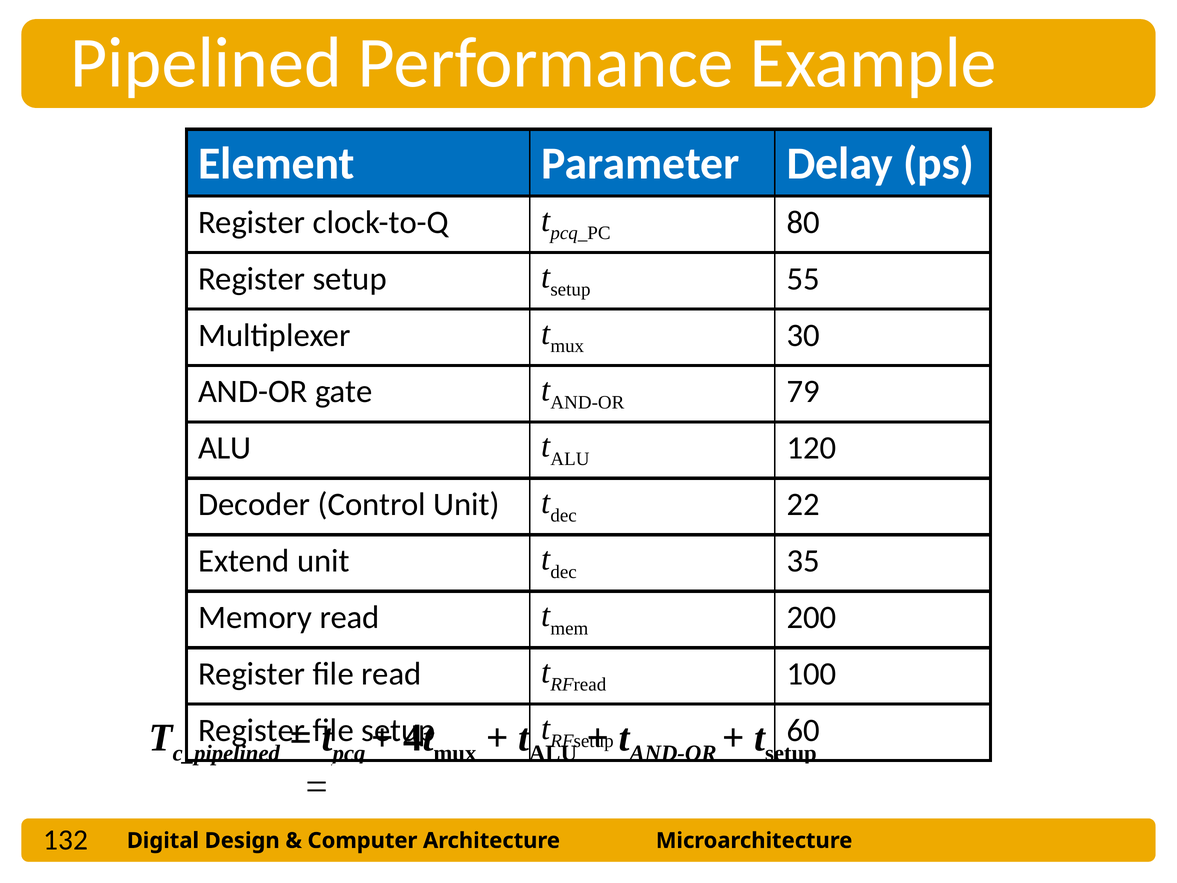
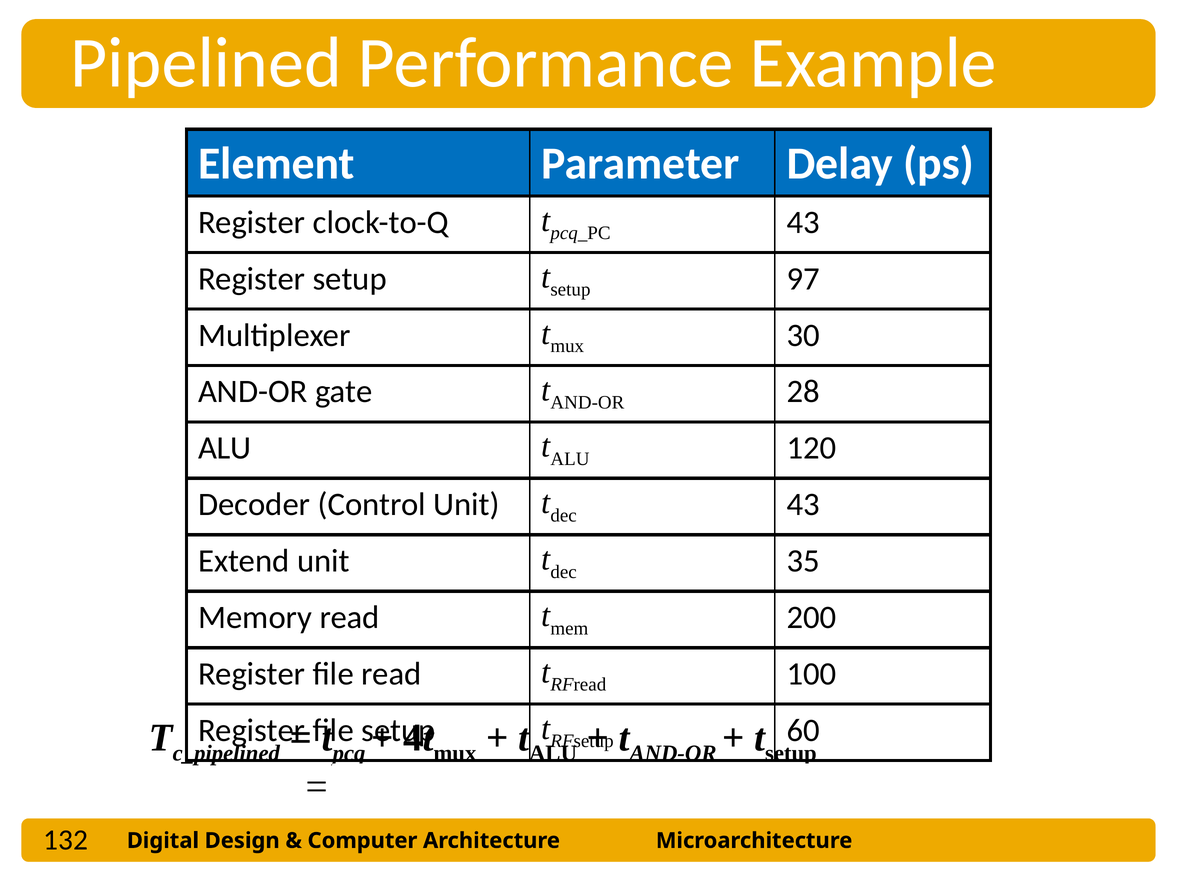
80: 80 -> 43 (803, 222)
55: 55 -> 97 (803, 279)
79: 79 -> 28 (803, 392)
22: 22 -> 43 (803, 504)
